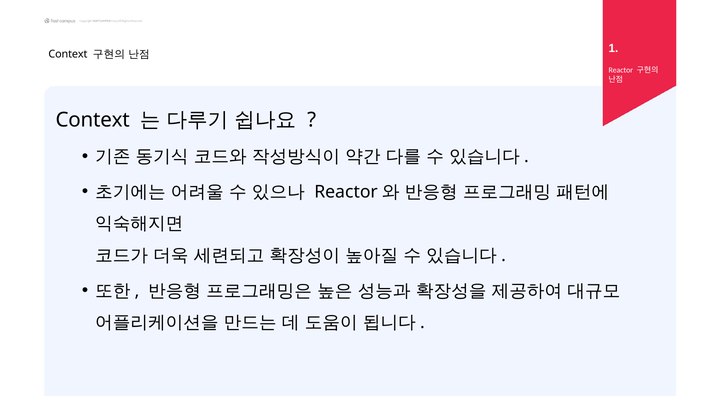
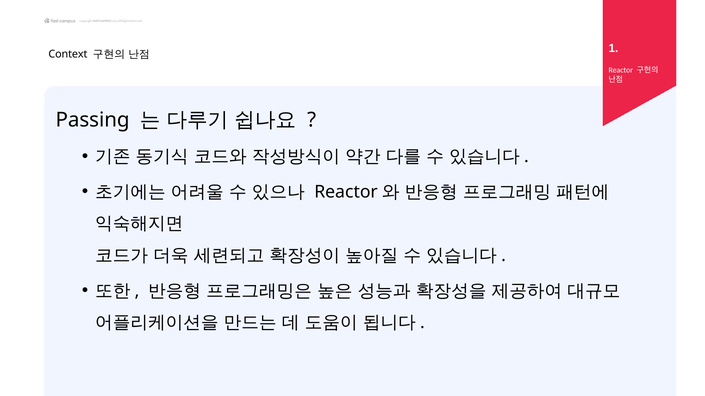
Context: Context -> Passing (93, 120)
